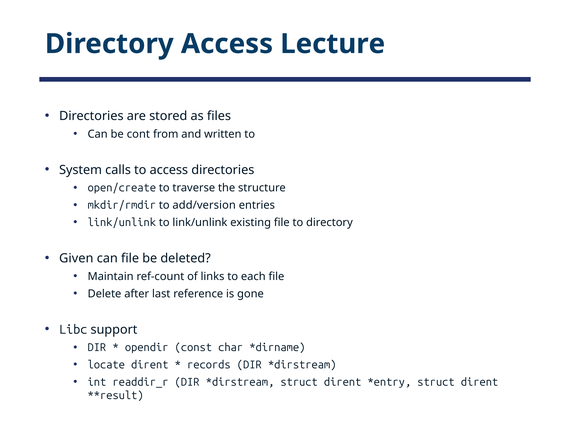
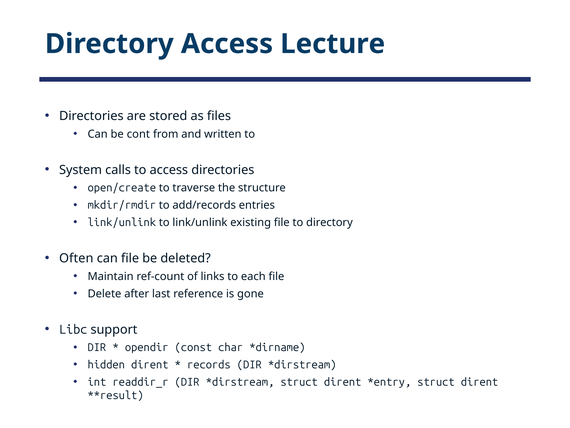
add/version: add/version -> add/records (204, 205)
Given: Given -> Often (76, 258)
locate: locate -> hidden (106, 364)
